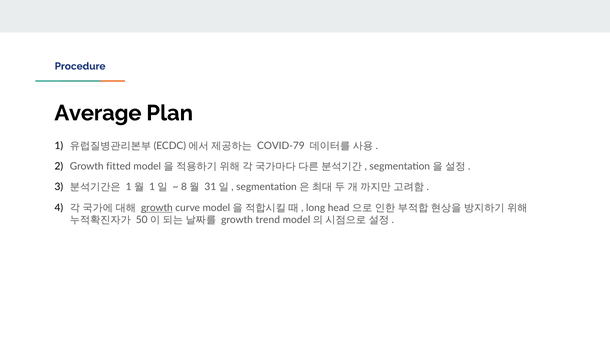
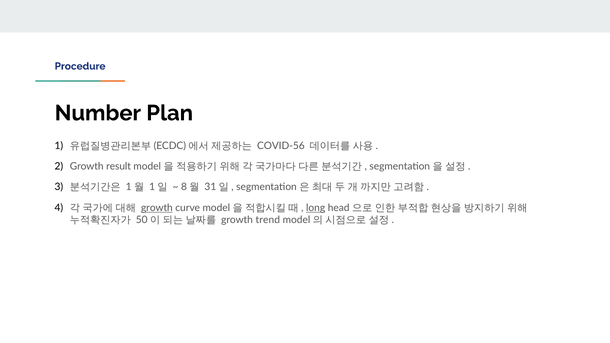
Average: Average -> Number (98, 113)
COVID-79: COVID-79 -> COVID-56 (281, 146)
fitted: fitted -> result (119, 166)
long underline: none -> present (316, 208)
